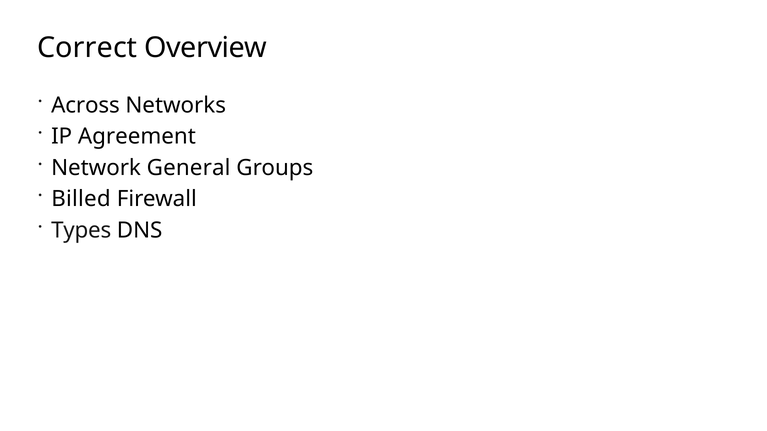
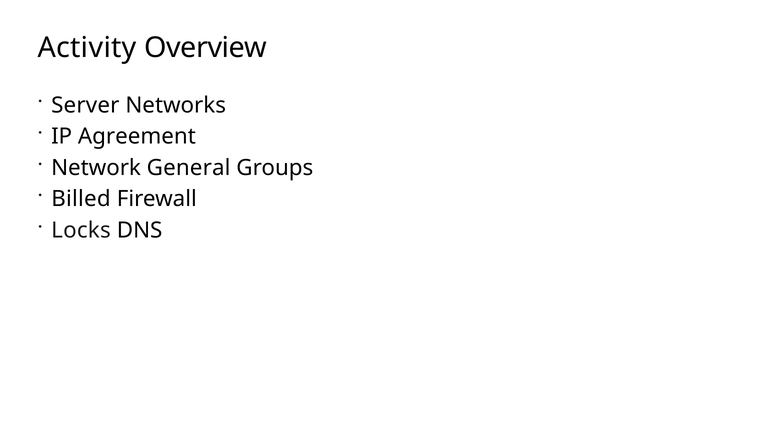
Correct: Correct -> Activity (87, 48)
Across: Across -> Server (85, 105)
Types: Types -> Locks (81, 231)
